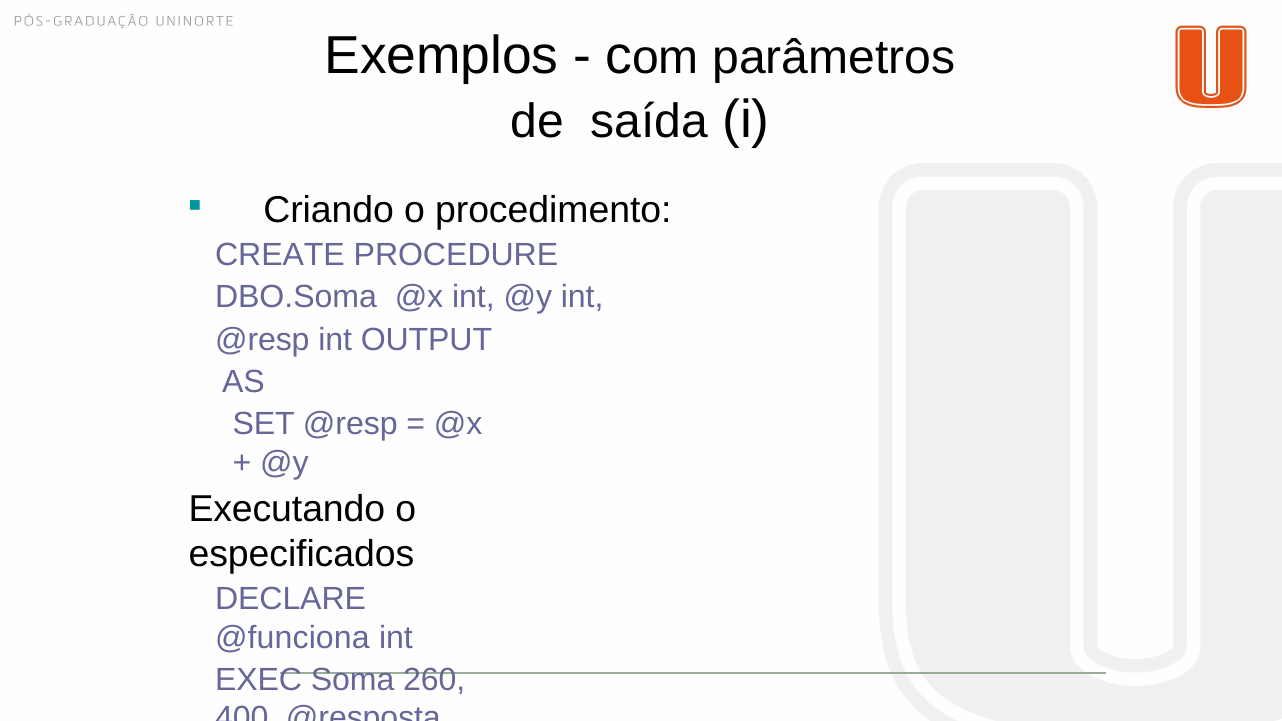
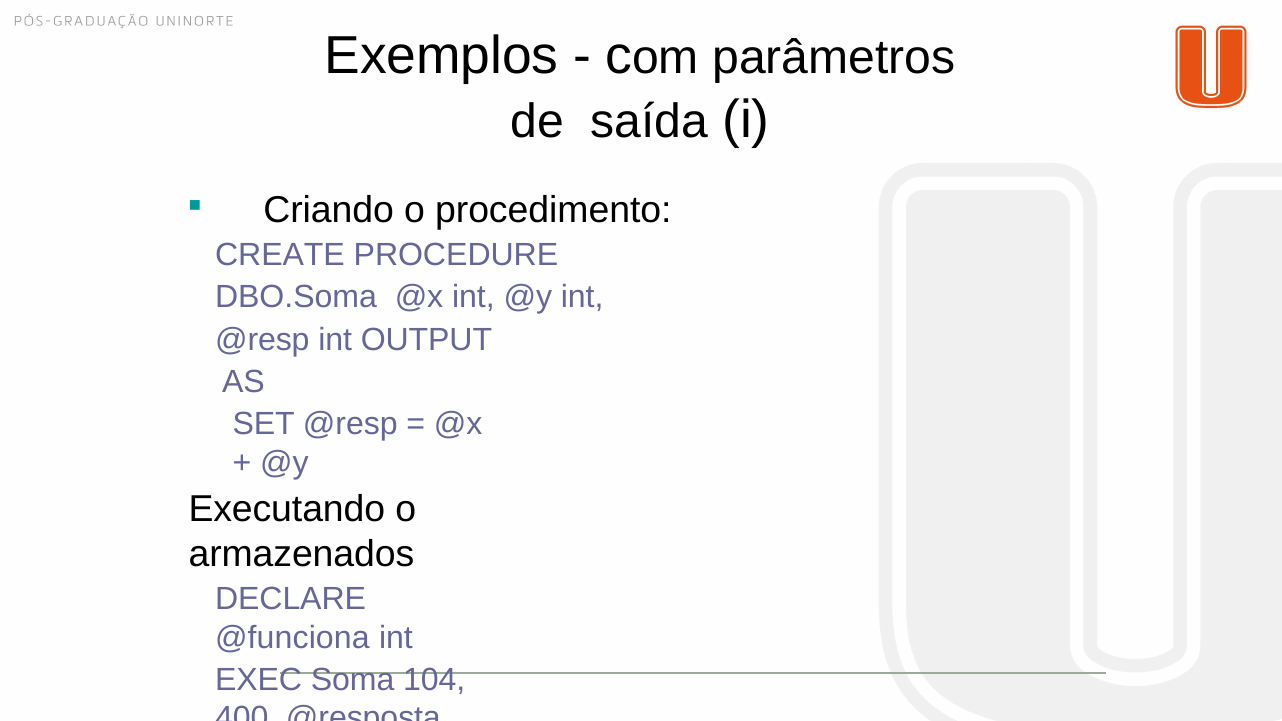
especificados: especificados -> armazenados (301, 554)
260: 260 -> 104 (434, 680)
